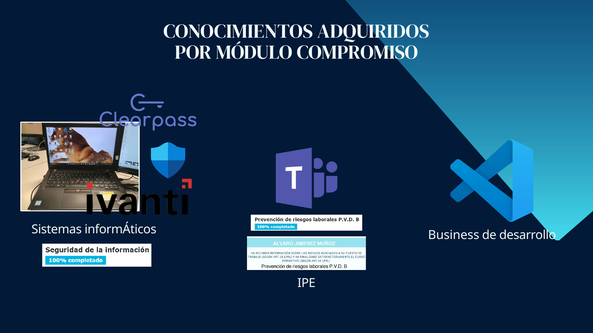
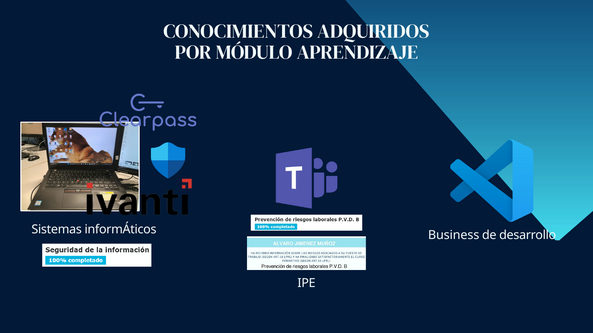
COMPROMISO: COMPROMISO -> APRENDIZAJE (357, 52)
